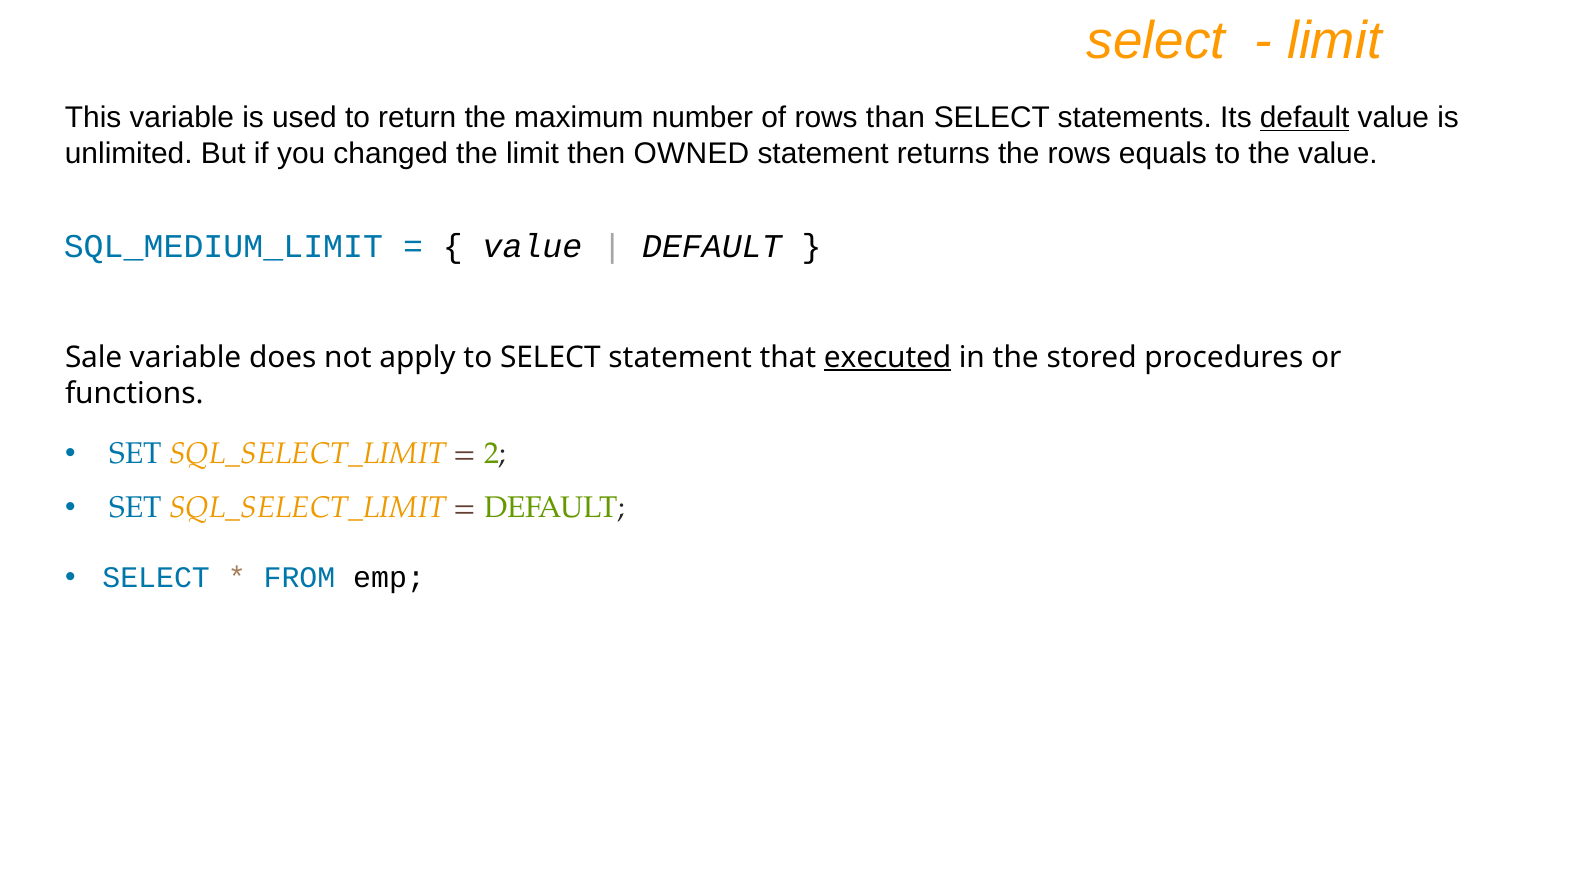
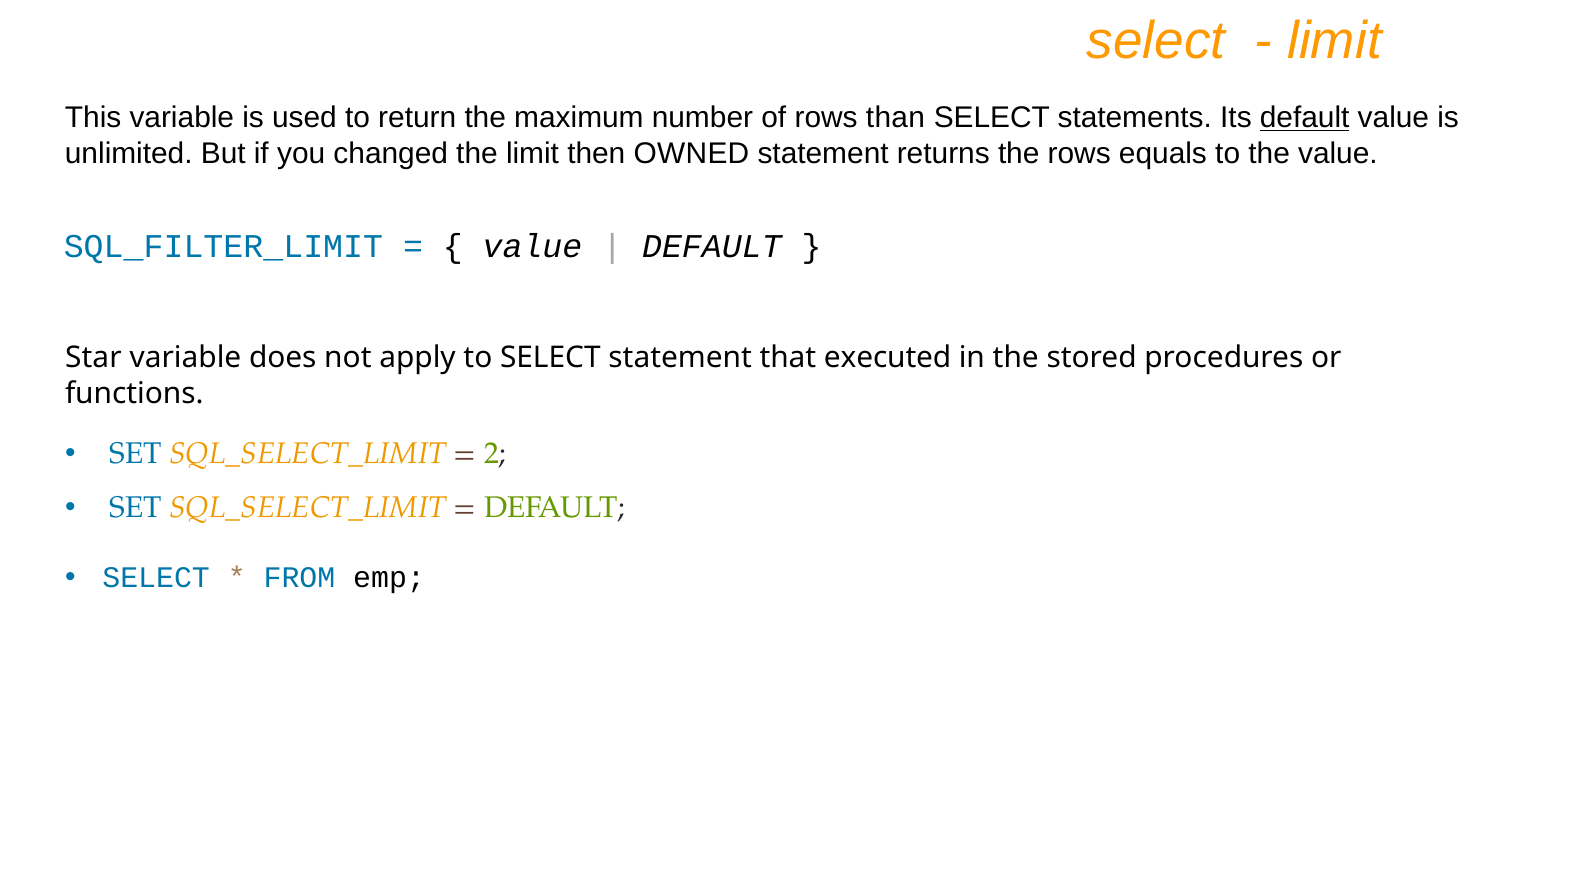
SQL_MEDIUM_LIMIT: SQL_MEDIUM_LIMIT -> SQL_FILTER_LIMIT (223, 247)
Sale: Sale -> Star (93, 358)
executed underline: present -> none (888, 358)
